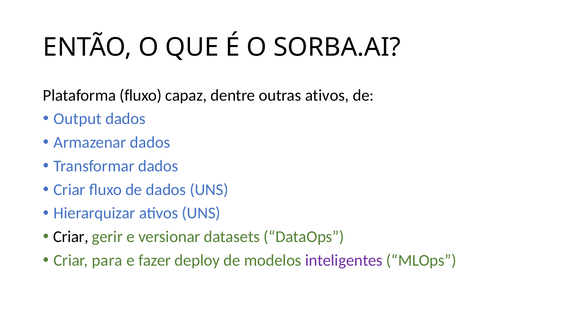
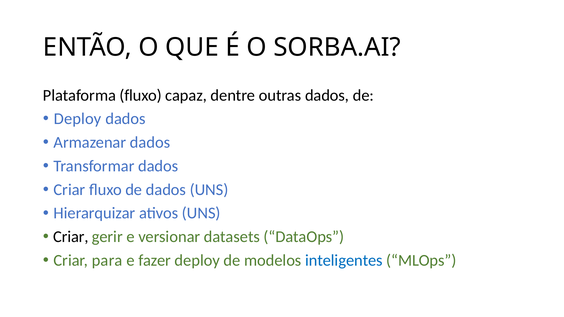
outras ativos: ativos -> dados (327, 95)
Output: Output -> Deploy (78, 119)
inteligentes colour: purple -> blue (344, 261)
